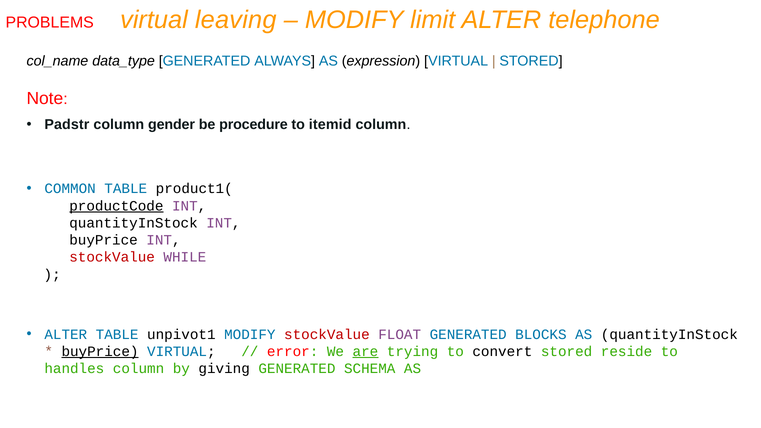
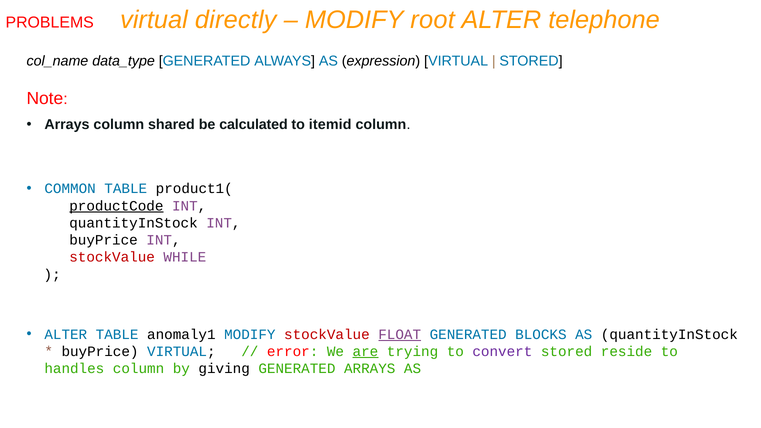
leaving: leaving -> directly (236, 20)
limit: limit -> root (433, 20)
Padstr: Padstr -> Arrays (67, 125)
gender: gender -> shared (171, 125)
procedure: procedure -> calculated (253, 125)
unpivot1: unpivot1 -> anomaly1 (181, 334)
FLOAT underline: none -> present (400, 334)
buyPrice underline: present -> none (100, 351)
convert colour: black -> purple (502, 351)
GENERATED SCHEMA: SCHEMA -> ARRAYS (370, 369)
